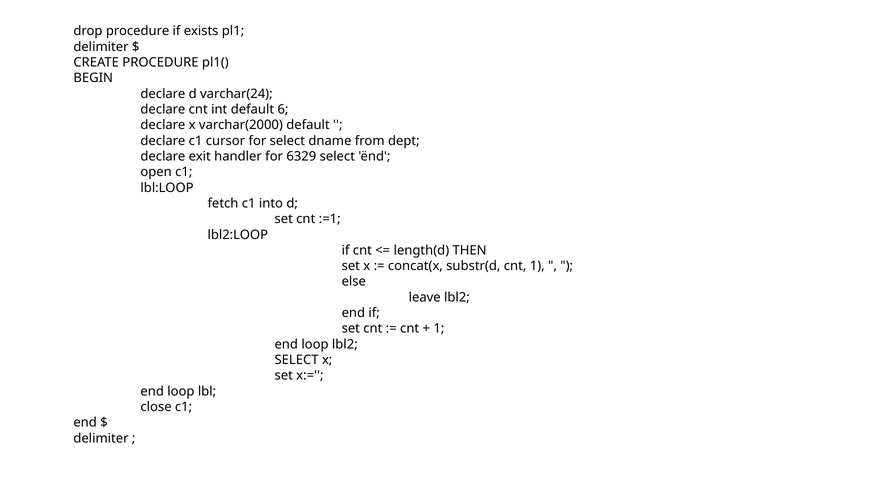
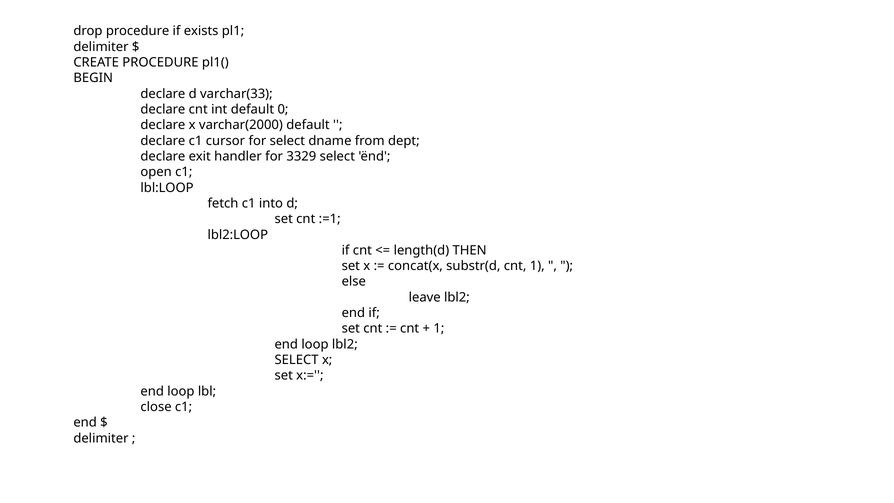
varchar(24: varchar(24 -> varchar(33 (236, 94)
6: 6 -> 0 (283, 109)
6329: 6329 -> 3329 (301, 156)
